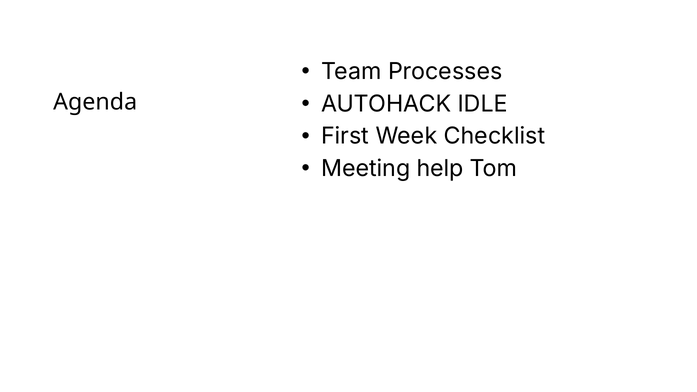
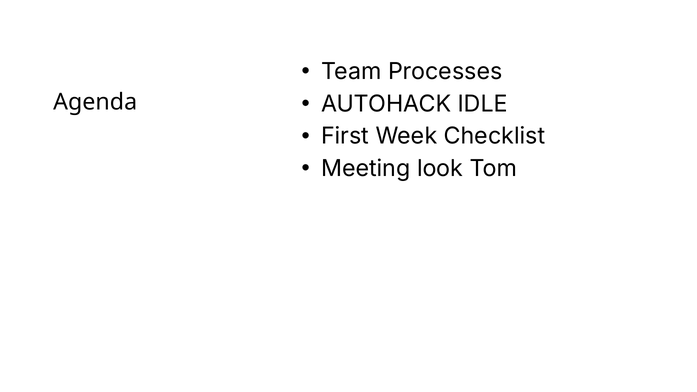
help: help -> look (440, 169)
